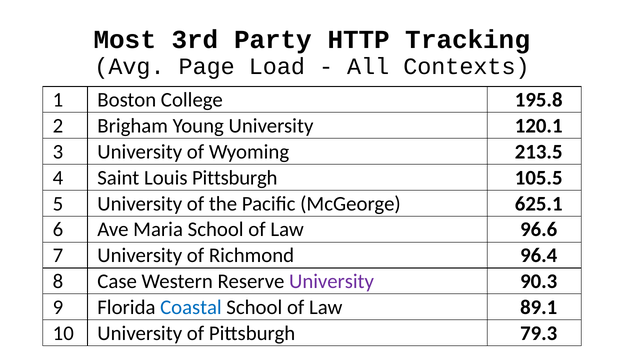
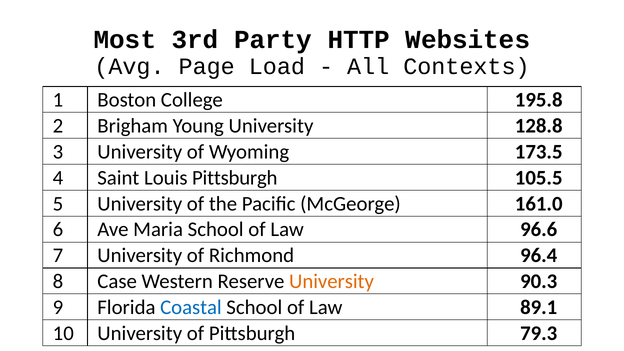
Tracking: Tracking -> Websites (468, 40)
120.1: 120.1 -> 128.8 (539, 126)
213.5: 213.5 -> 173.5 (539, 152)
625.1: 625.1 -> 161.0 (539, 204)
University colour: purple -> orange (332, 281)
